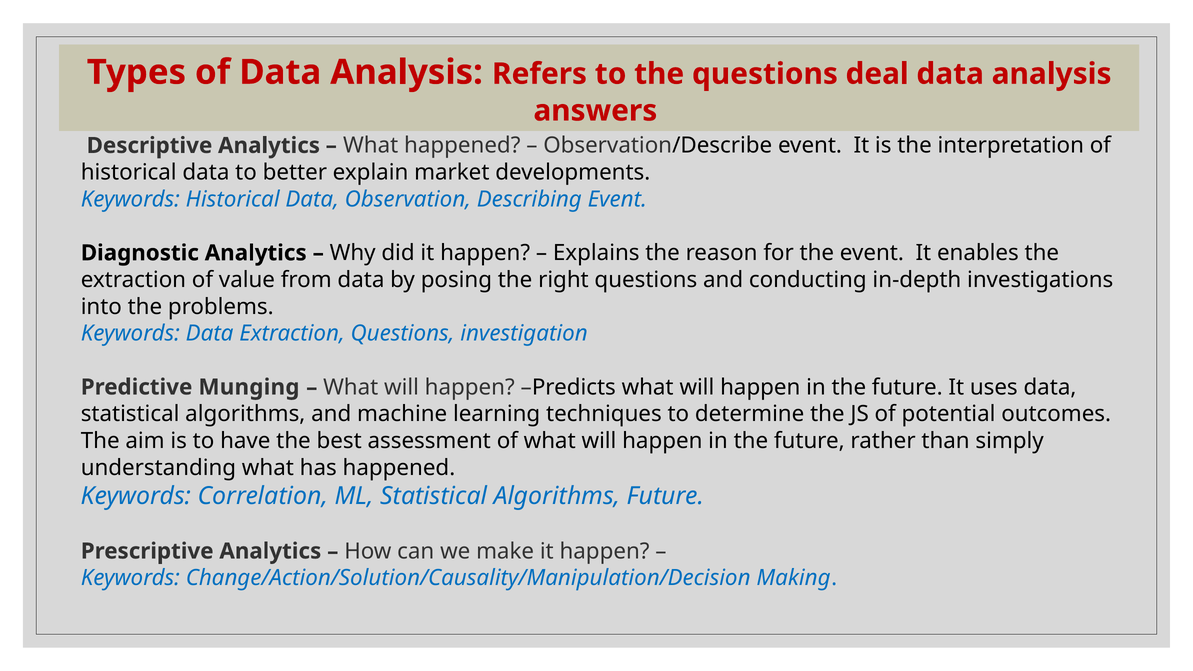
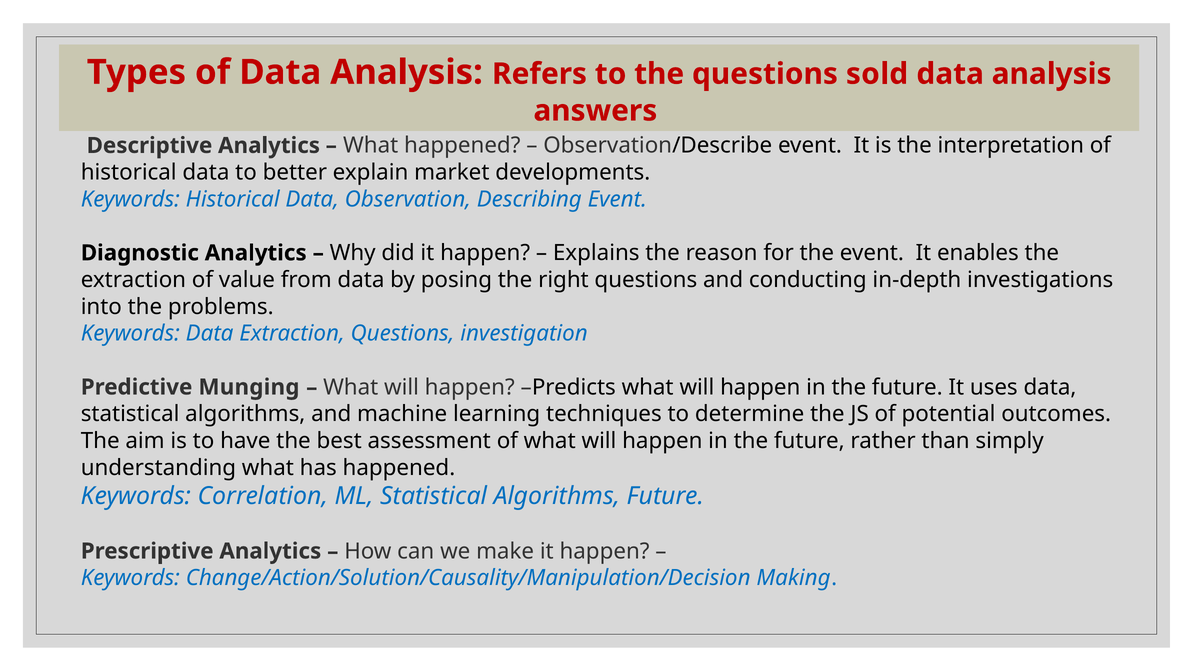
deal: deal -> sold (877, 74)
